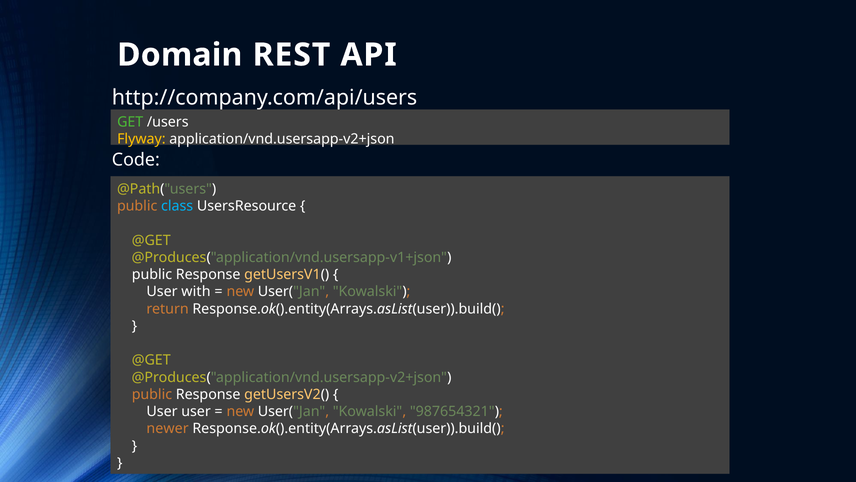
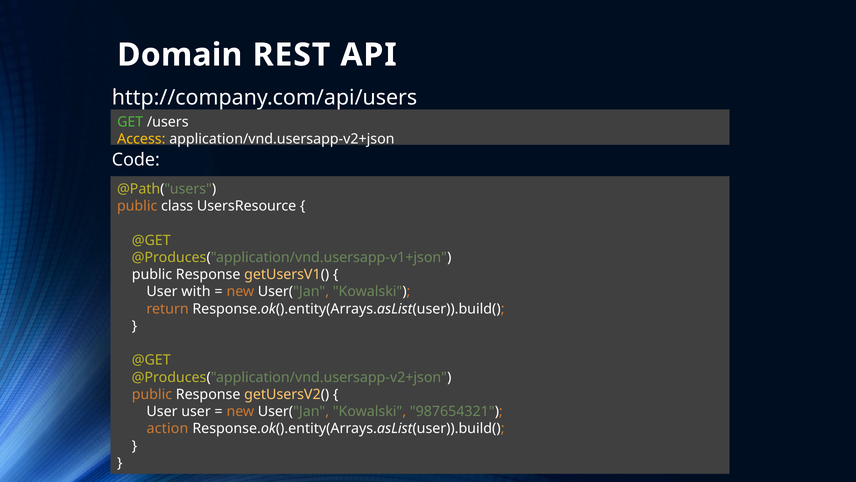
Flyway: Flyway -> Access (141, 139)
class colour: light blue -> white (177, 206)
newer: newer -> action (168, 428)
